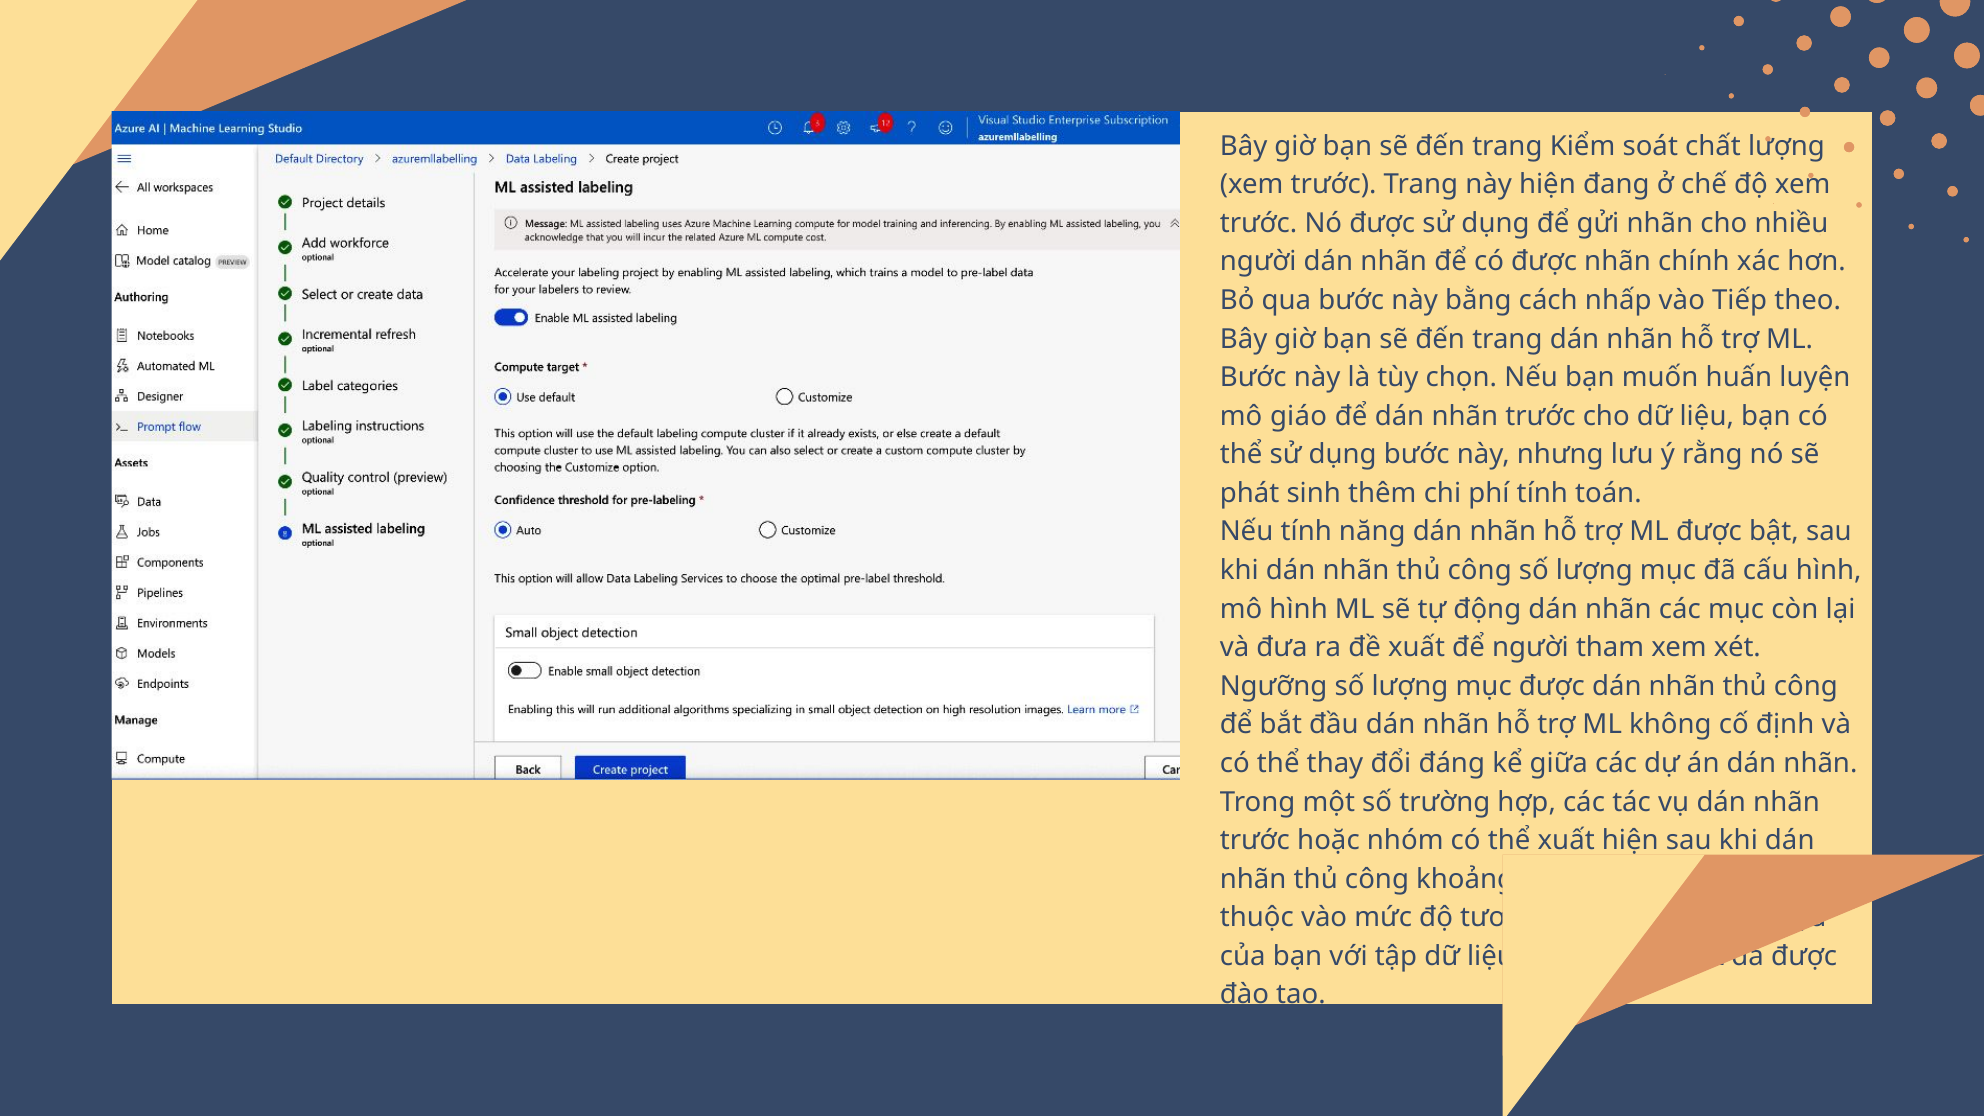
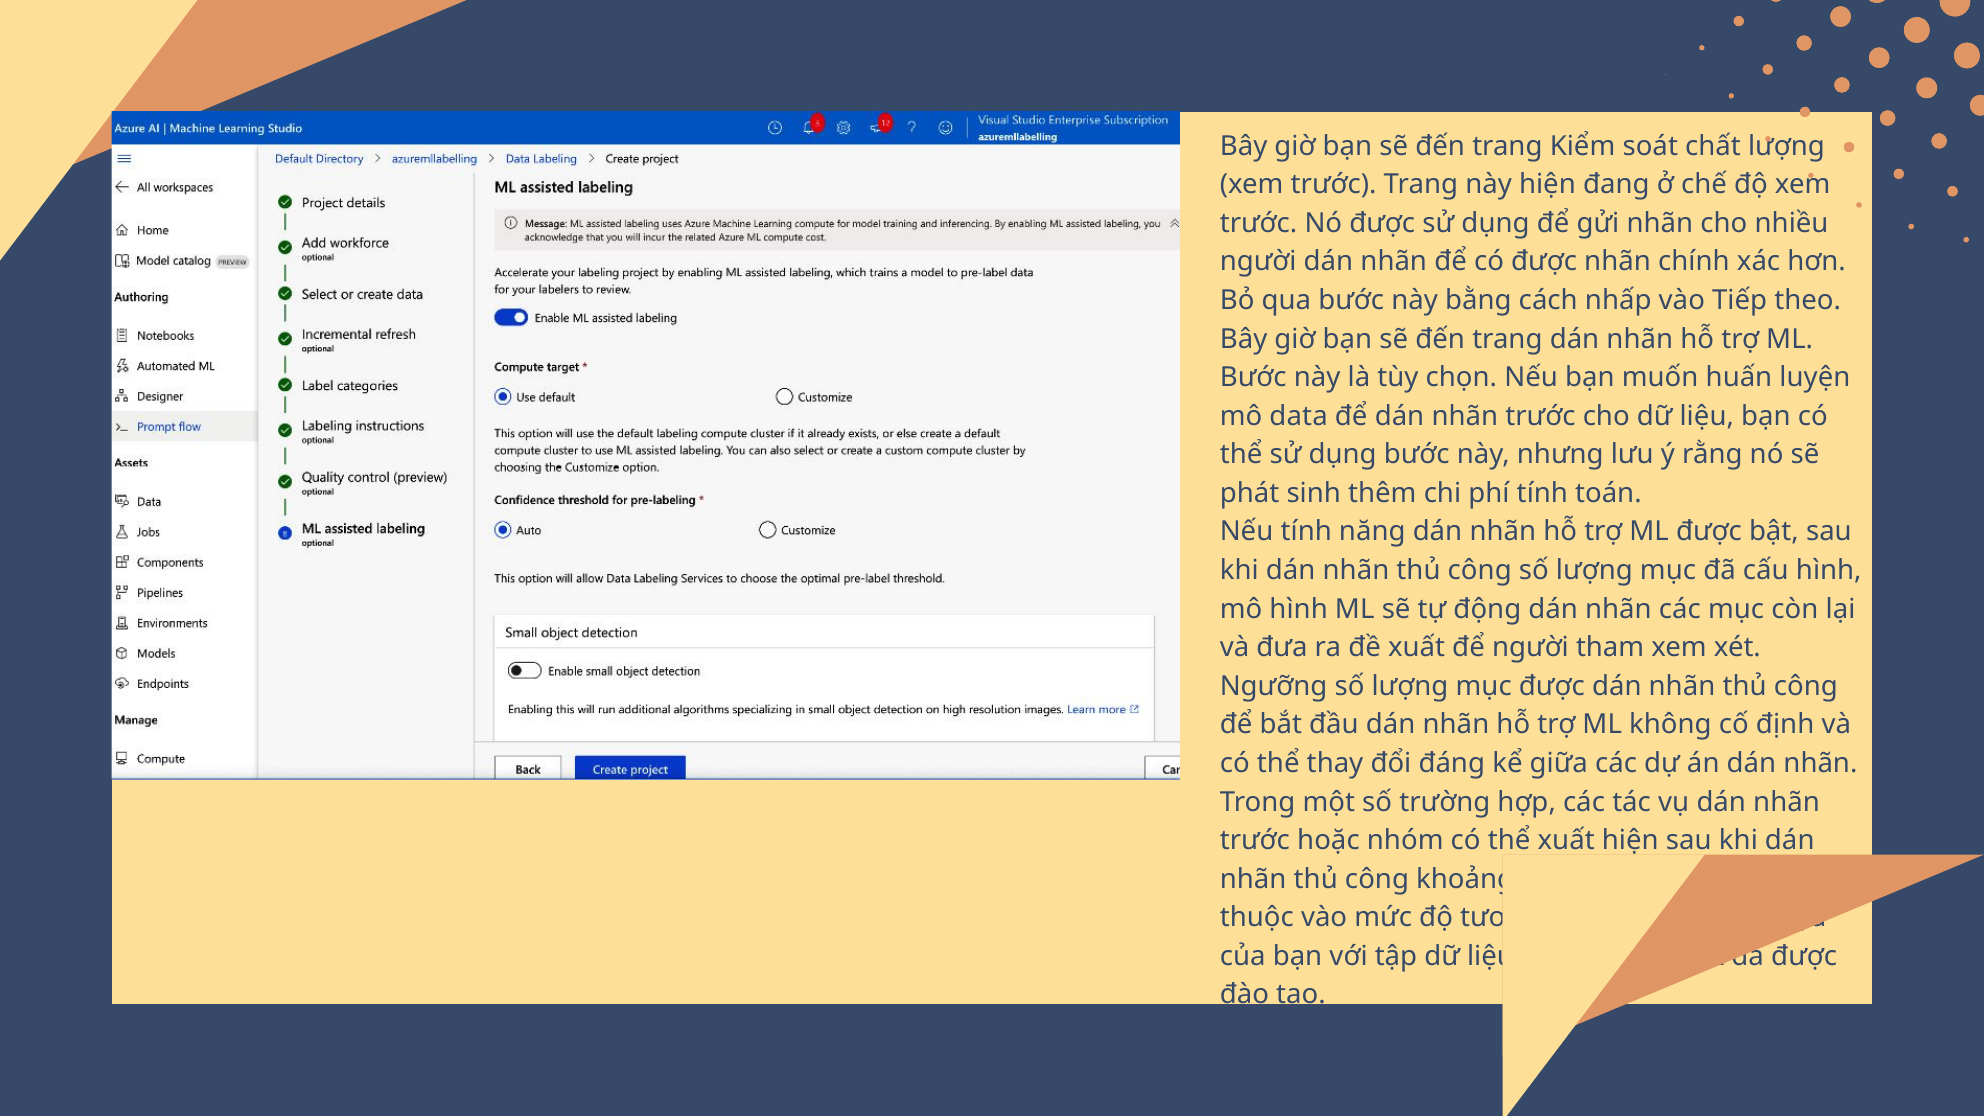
giáo: giáo -> data (1299, 416)
